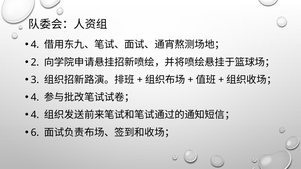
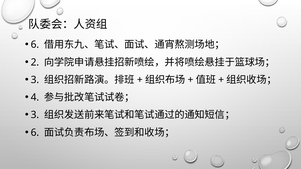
4: 4 -> 6 (35, 45)
4: 4 -> 3 (35, 115)
